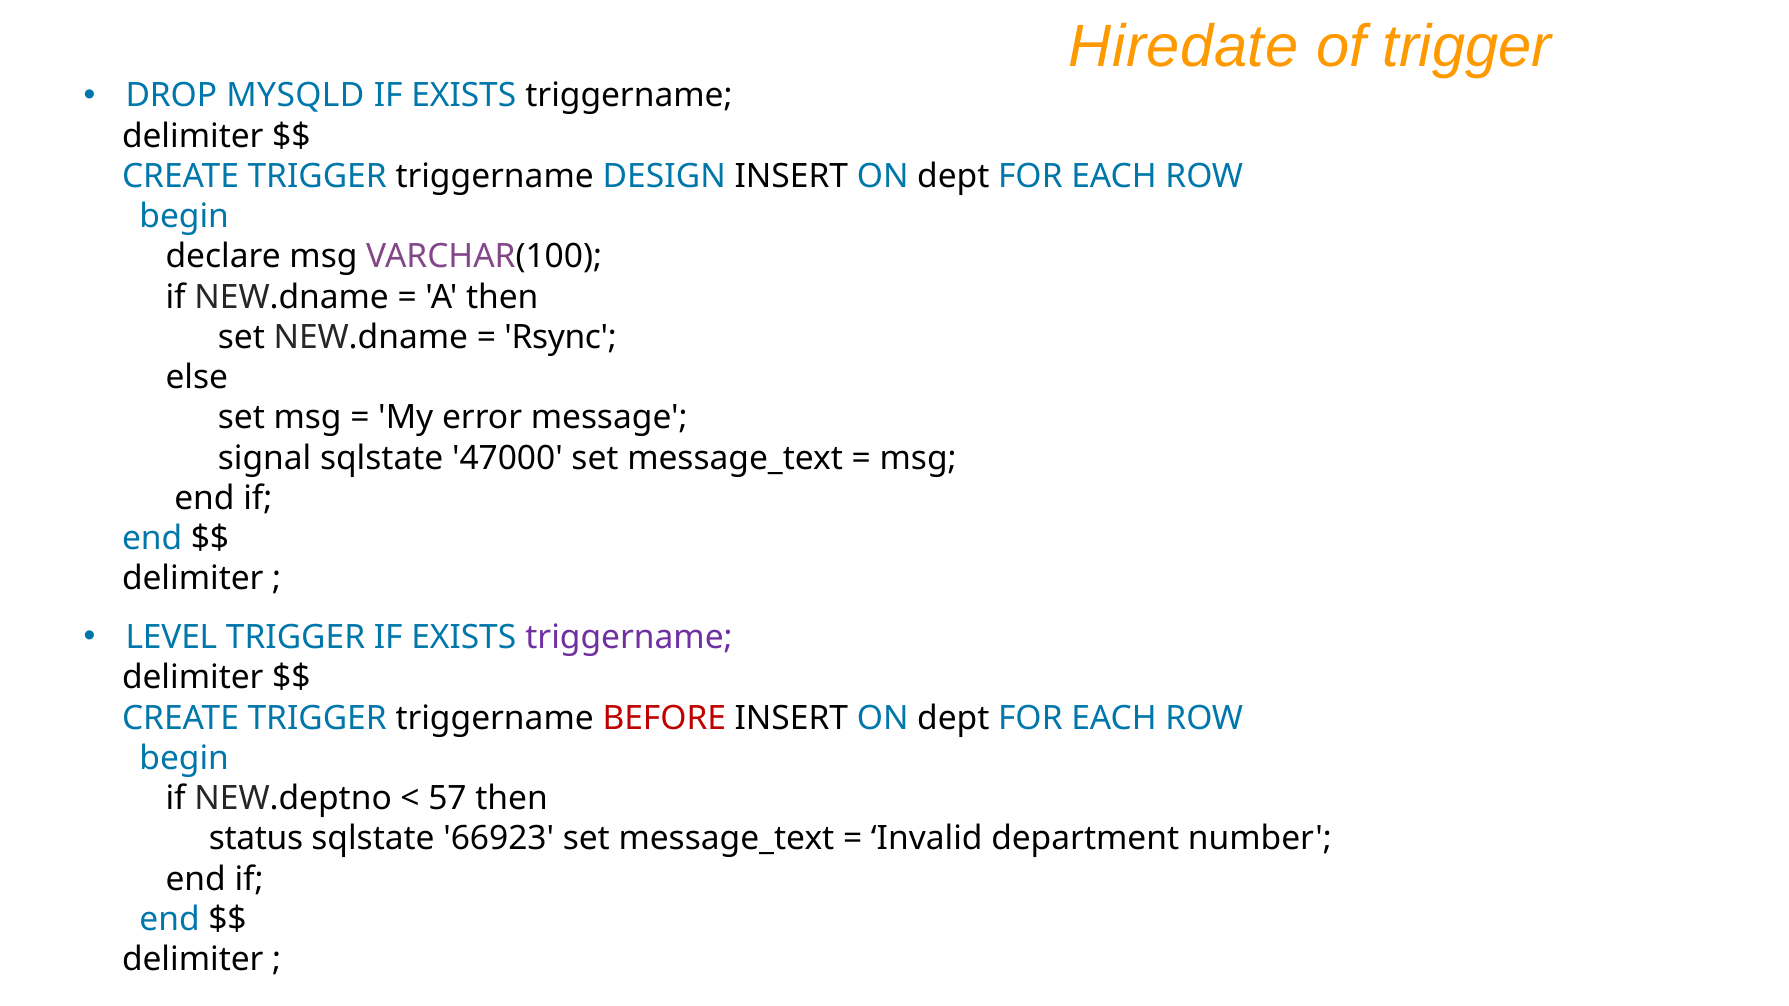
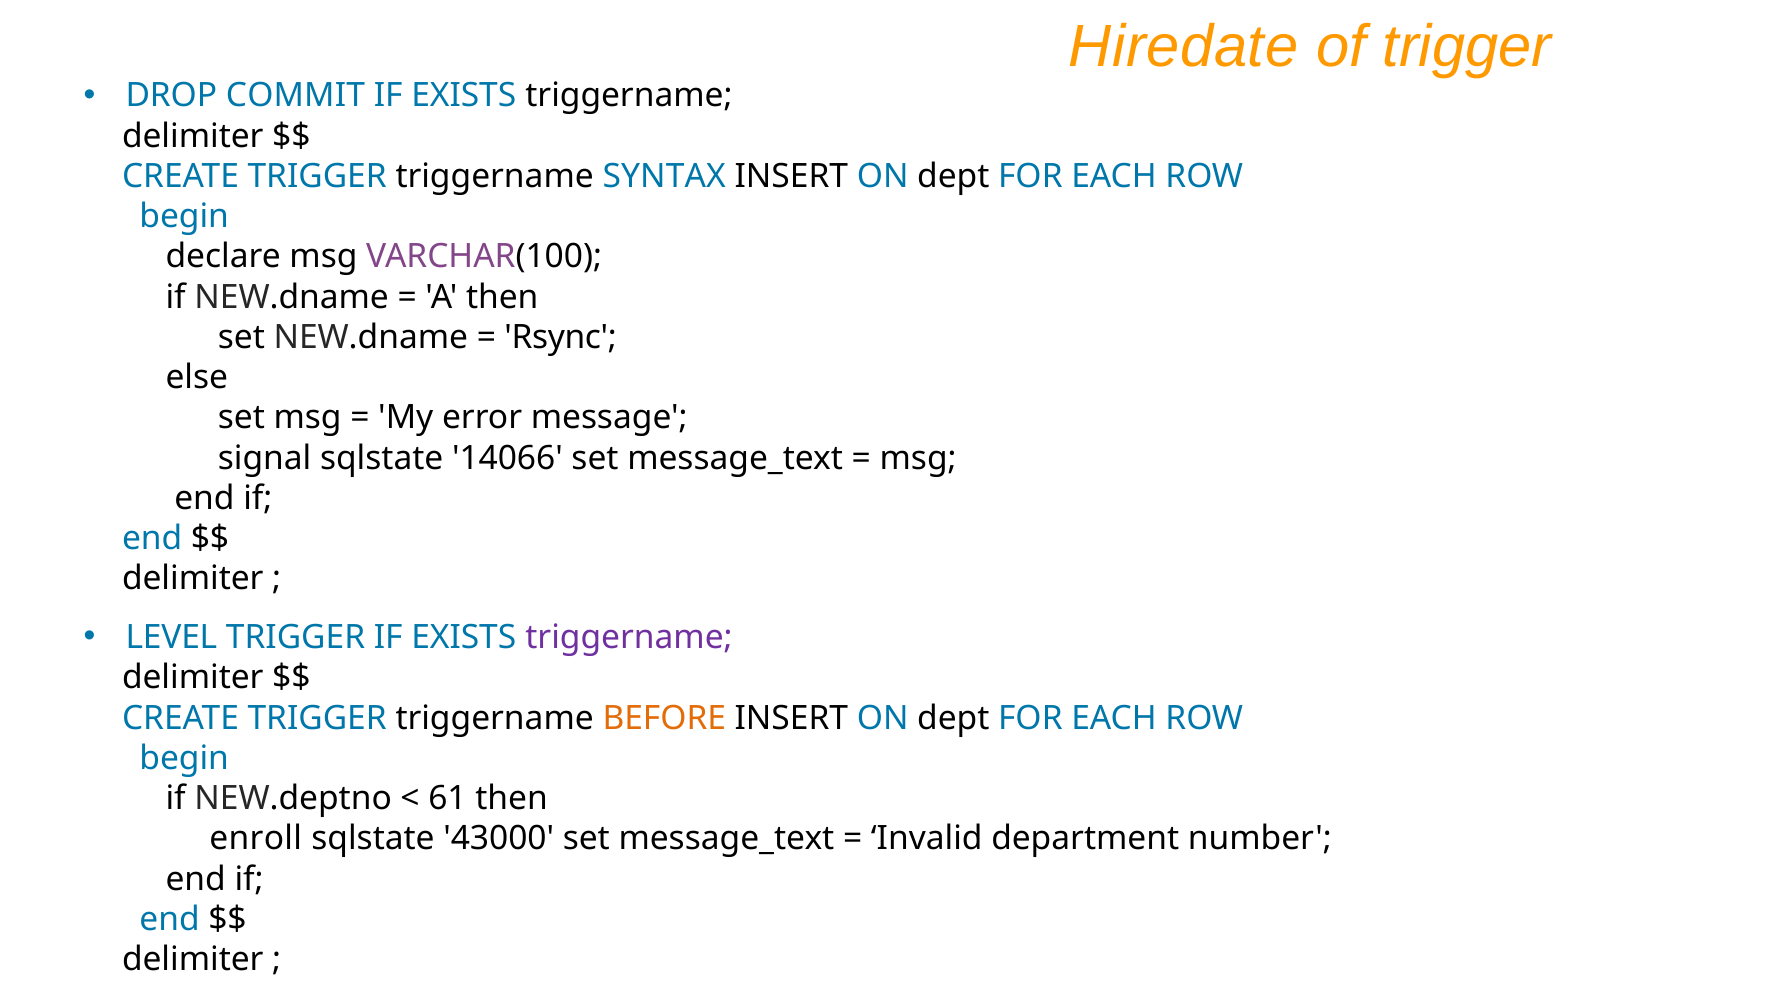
MYSQLD: MYSQLD -> COMMIT (295, 96)
DESIGN: DESIGN -> SYNTAX (664, 176)
47000: 47000 -> 14066 (507, 458)
BEFORE colour: red -> orange (664, 718)
57: 57 -> 61 (447, 799)
status: status -> enroll (256, 839)
66923: 66923 -> 43000 (499, 839)
